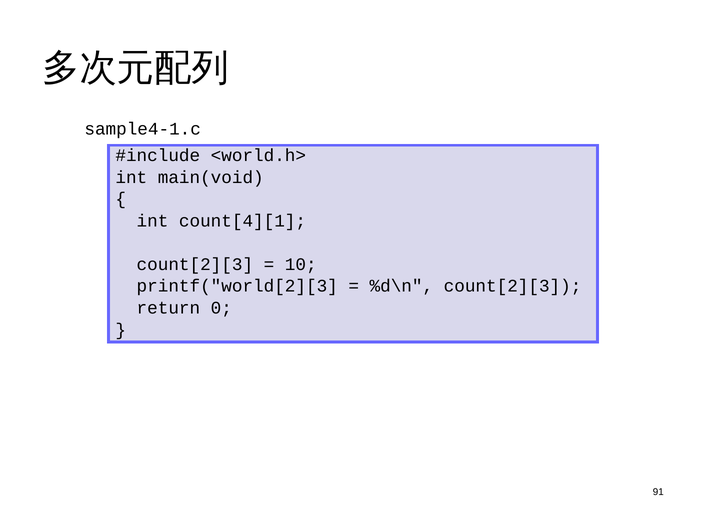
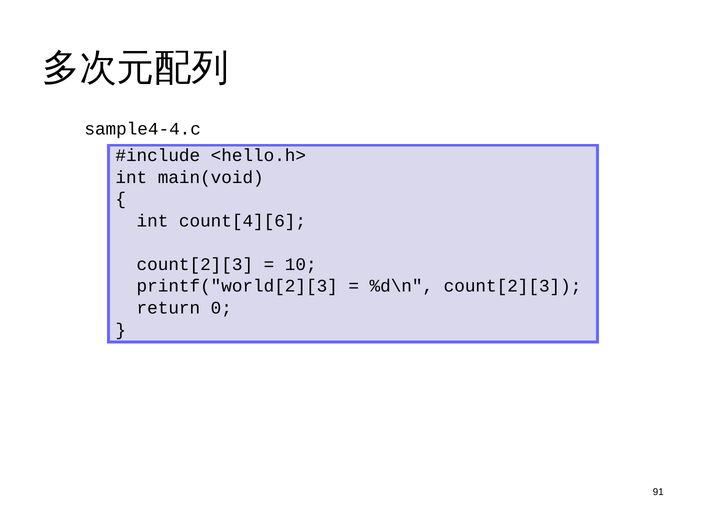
sample4-1.c: sample4-1.c -> sample4-4.c (143, 129)
<world.h>: <world.h> -> <hello.h> (258, 156)
count[4][1: count[4][1 -> count[4][6 (243, 221)
